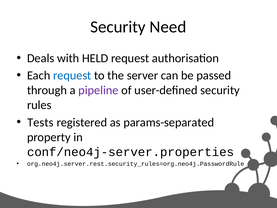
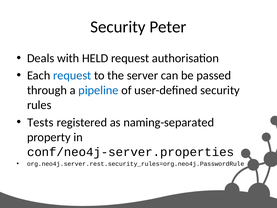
Need: Need -> Peter (168, 27)
pipeline colour: purple -> blue (98, 90)
params-separated: params-separated -> naming-separated (169, 122)
